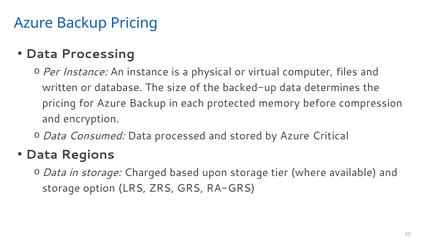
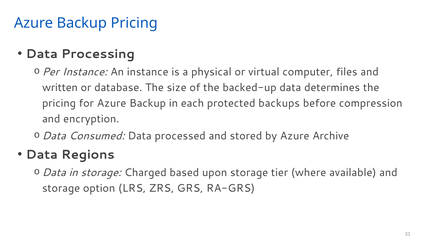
memory: memory -> backups (279, 103)
Critical: Critical -> Archive (331, 136)
